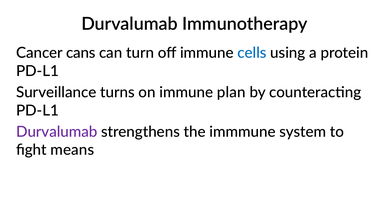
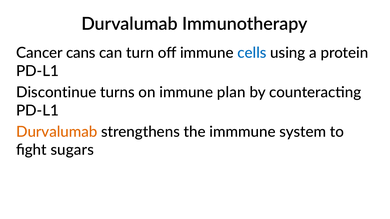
Surveillance: Surveillance -> Discontinue (56, 93)
Durvalumab colour: purple -> orange (57, 132)
means: means -> sugars (72, 150)
